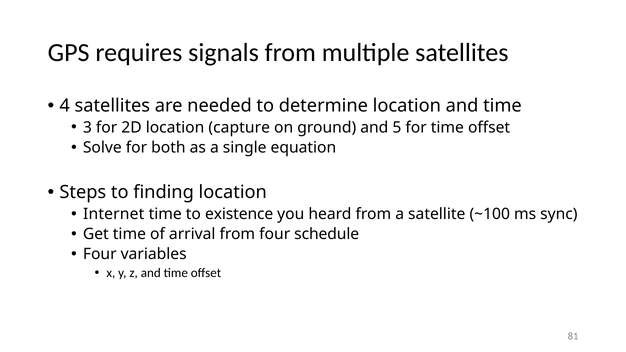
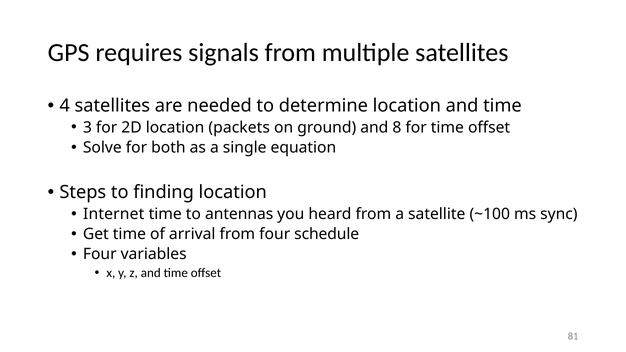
capture: capture -> packets (239, 127)
5: 5 -> 8 (397, 127)
existence: existence -> antennas (239, 214)
